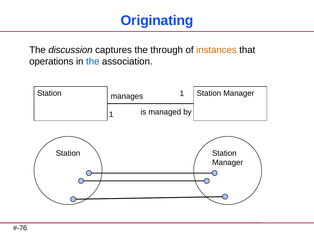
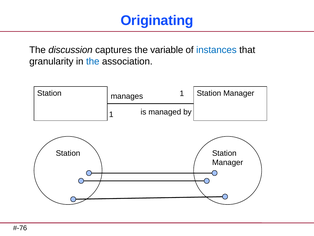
through: through -> variable (167, 50)
instances colour: orange -> blue (216, 50)
operations: operations -> granularity (51, 61)
